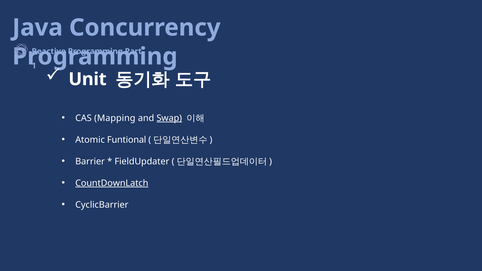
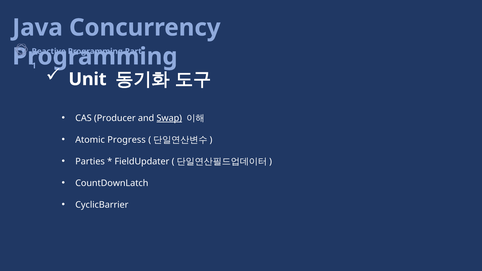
Mapping: Mapping -> Producer (115, 118)
Funtional: Funtional -> Progress (127, 140)
Barrier: Barrier -> Parties (90, 161)
CountDownLatch underline: present -> none (112, 183)
